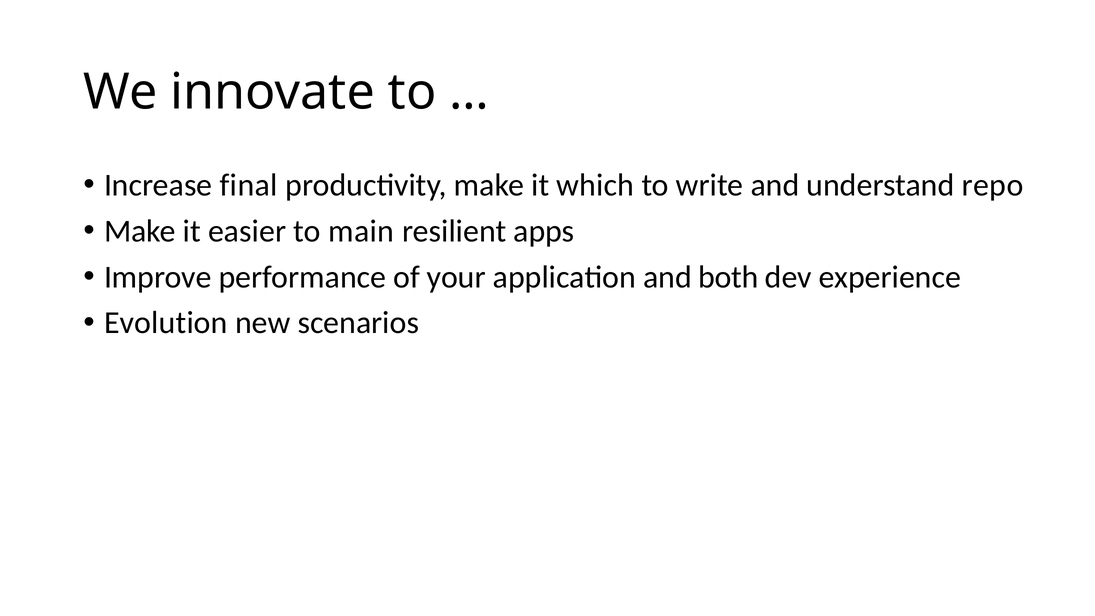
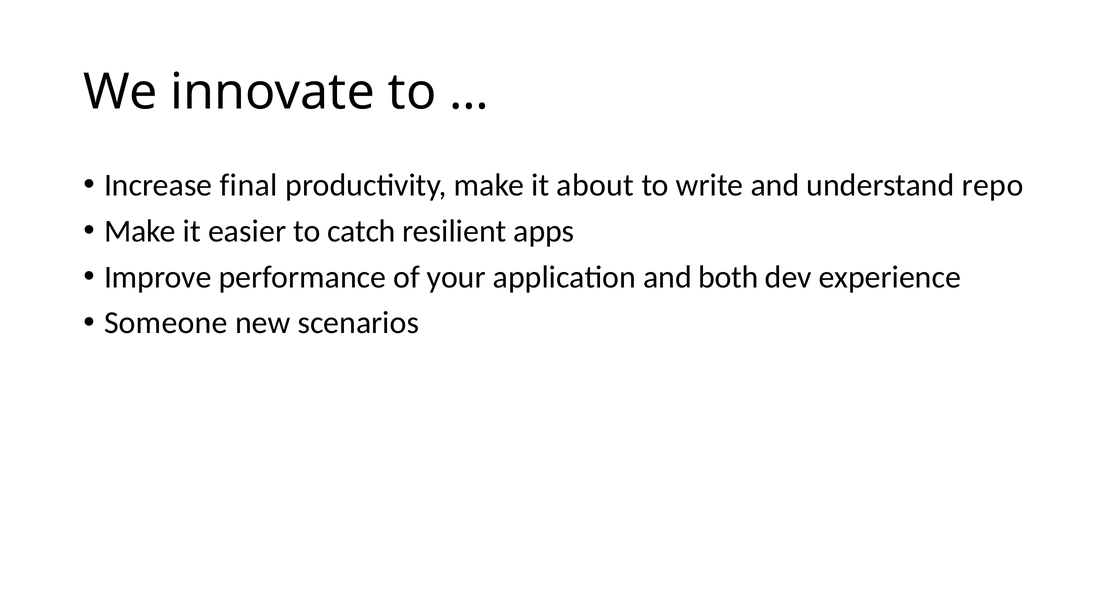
which: which -> about (595, 185)
main: main -> catch (362, 231)
Evolution: Evolution -> Someone (166, 323)
